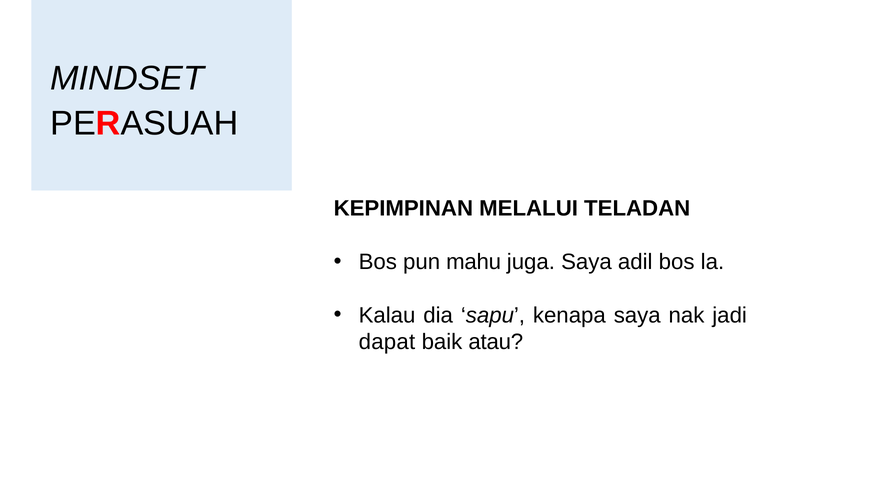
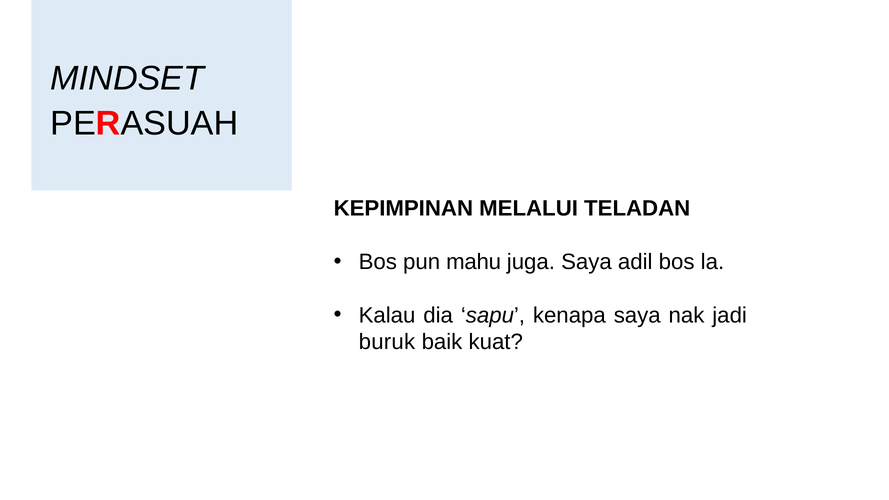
dapat: dapat -> buruk (387, 342)
atau: atau -> kuat (496, 342)
